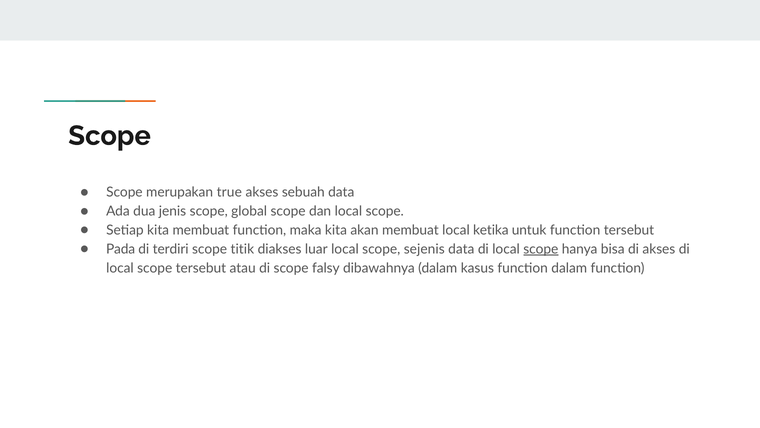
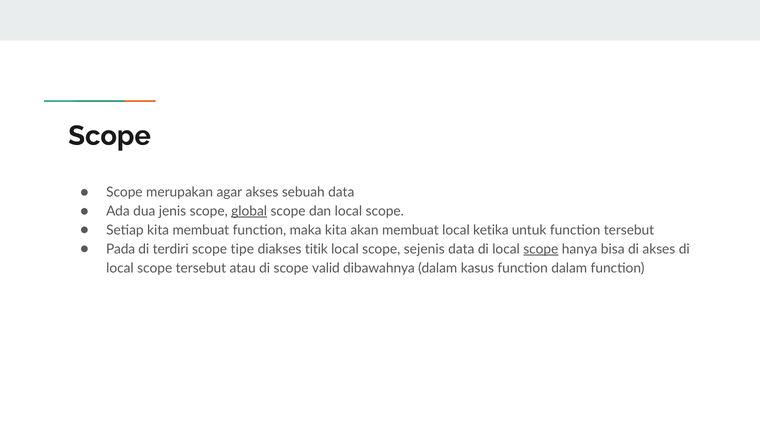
true: true -> agar (229, 192)
global underline: none -> present (249, 211)
titik: titik -> tipe (242, 249)
luar: luar -> titik (316, 249)
falsy: falsy -> valid (326, 268)
